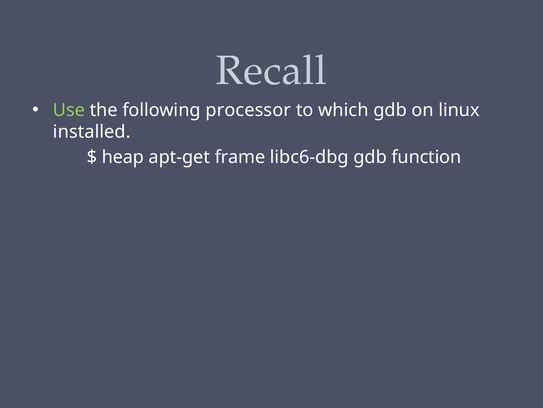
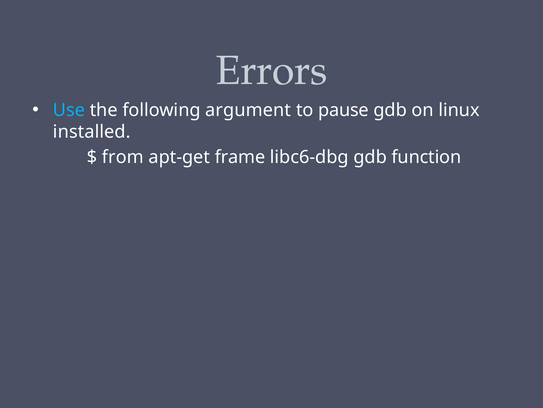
Recall: Recall -> Errors (272, 71)
Use colour: light green -> light blue (69, 110)
processor: processor -> argument (248, 110)
which: which -> pause (344, 110)
heap: heap -> from (123, 157)
